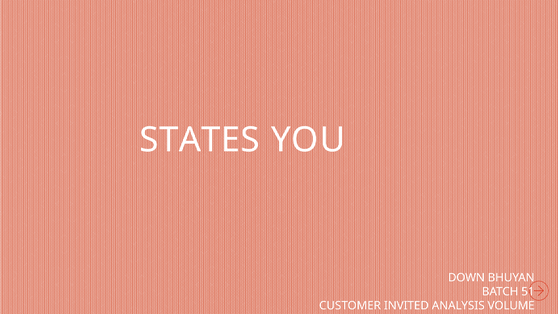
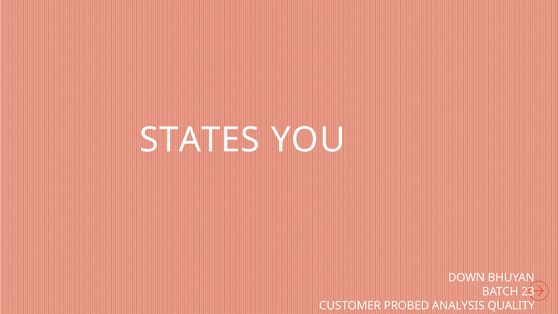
51: 51 -> 23 (528, 291)
INVITED: INVITED -> PROBED (406, 305)
VOLUME: VOLUME -> QUALITY (511, 305)
